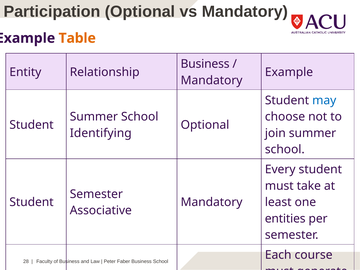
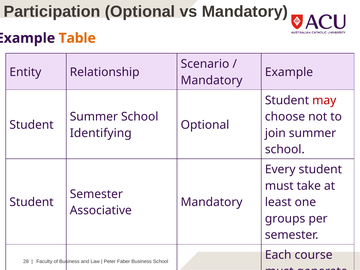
Business: Business -> Scenario (205, 64)
may colour: blue -> red (324, 100)
entities: entities -> groups (285, 219)
